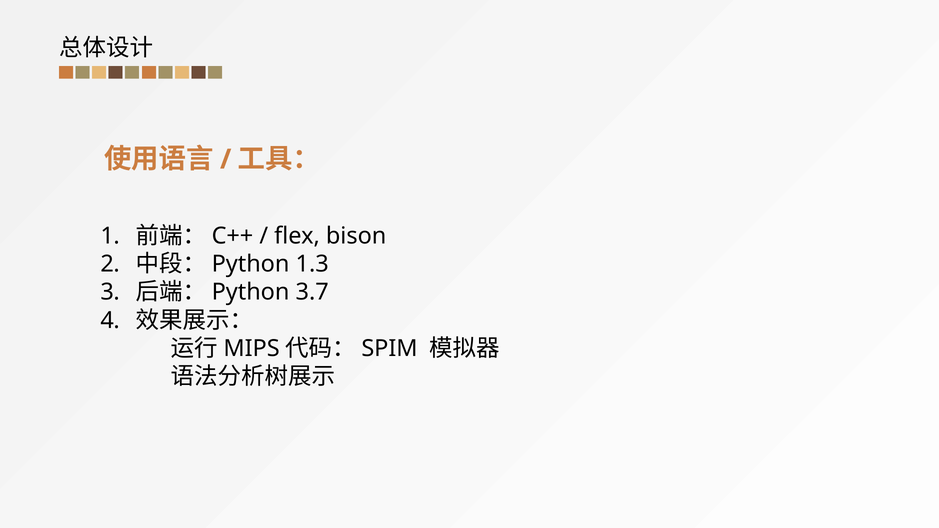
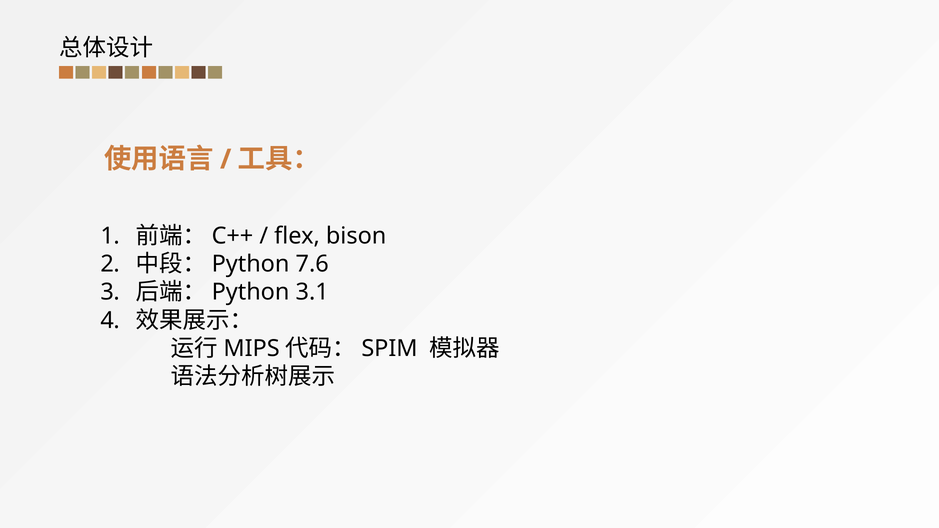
1.3: 1.3 -> 7.6 (312, 264)
3.7: 3.7 -> 3.1 (312, 292)
